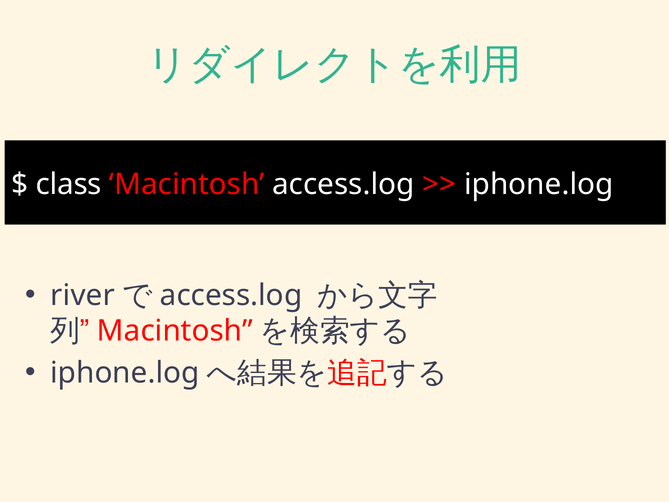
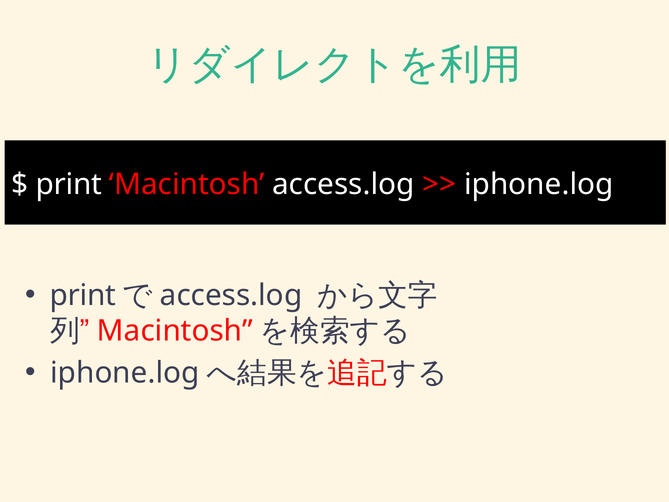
class: class -> print (69, 184)
river: river -> print (83, 295)
